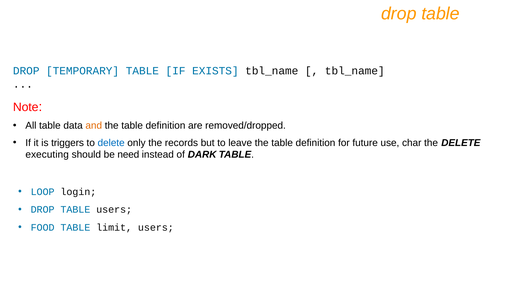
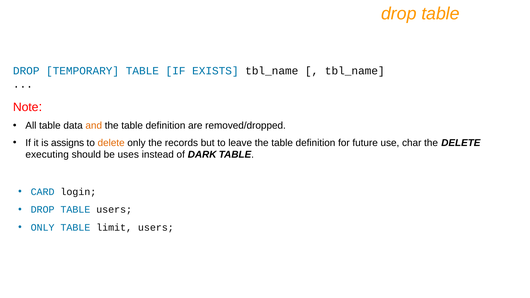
triggers: triggers -> assigns (68, 143)
delete colour: blue -> orange (111, 143)
need: need -> uses (128, 155)
LOOP: LOOP -> CARD (43, 192)
FOOD: FOOD -> ONLY (43, 228)
